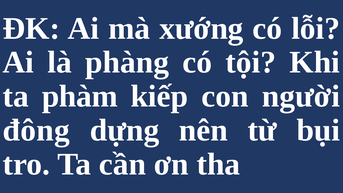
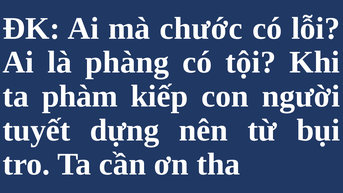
xướng: xướng -> chước (201, 28)
đông: đông -> tuyết (36, 130)
